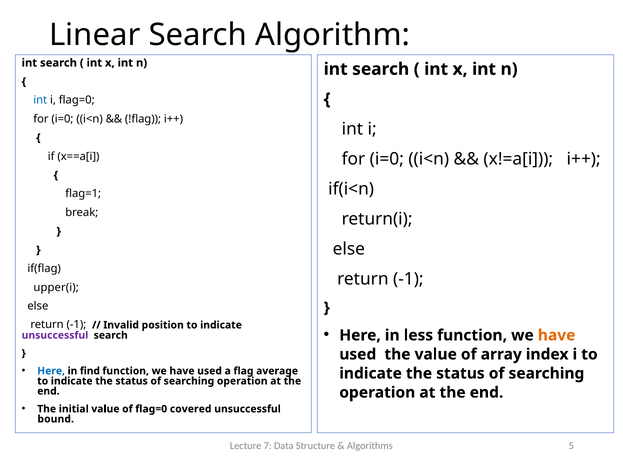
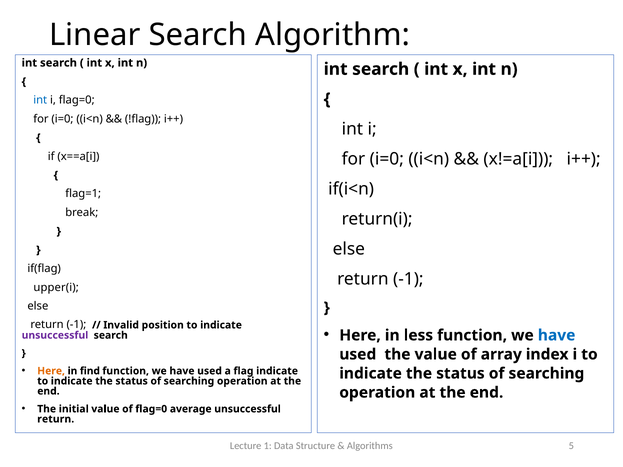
have colour: orange -> blue (557, 335)
Here colour: blue -> orange (51, 371)
flag average: average -> indicate (277, 371)
covered: covered -> average (191, 409)
bound: bound -> return (56, 419)
7: 7 -> 1 (268, 446)
